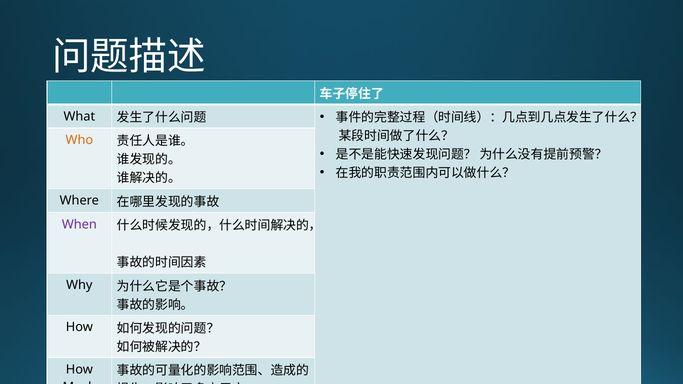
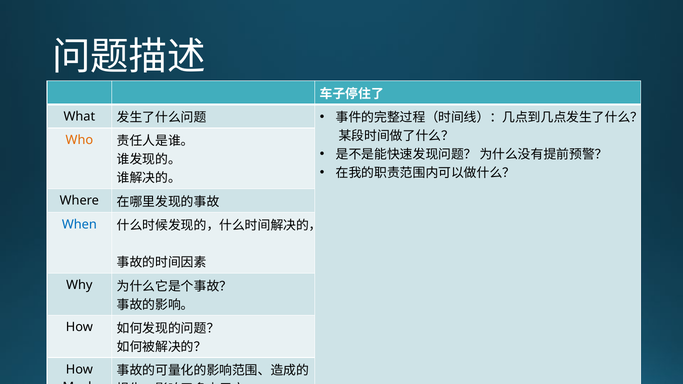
When colour: purple -> blue (79, 224)
